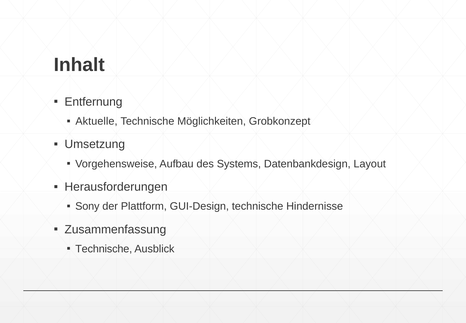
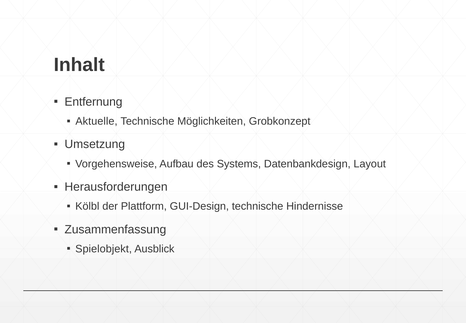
Sony: Sony -> Kölbl (87, 206)
Technische: Technische -> Spielobjekt (104, 249)
